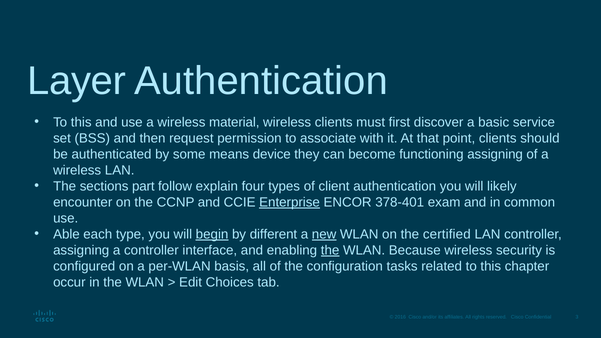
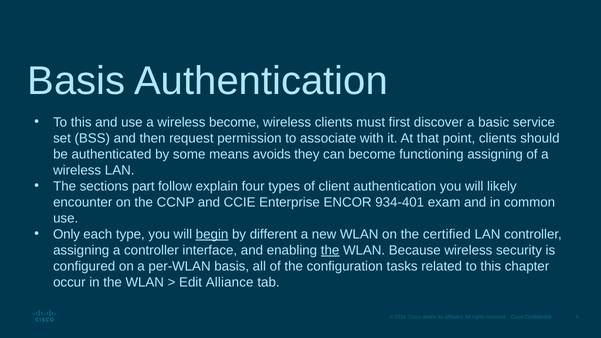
Layer: Layer -> Basis (76, 81)
wireless material: material -> become (234, 122)
device: device -> avoids (272, 154)
Enterprise underline: present -> none (290, 202)
378-401: 378-401 -> 934-401 (400, 202)
Able: Able -> Only (67, 234)
new underline: present -> none (324, 234)
Choices: Choices -> Alliance (230, 282)
